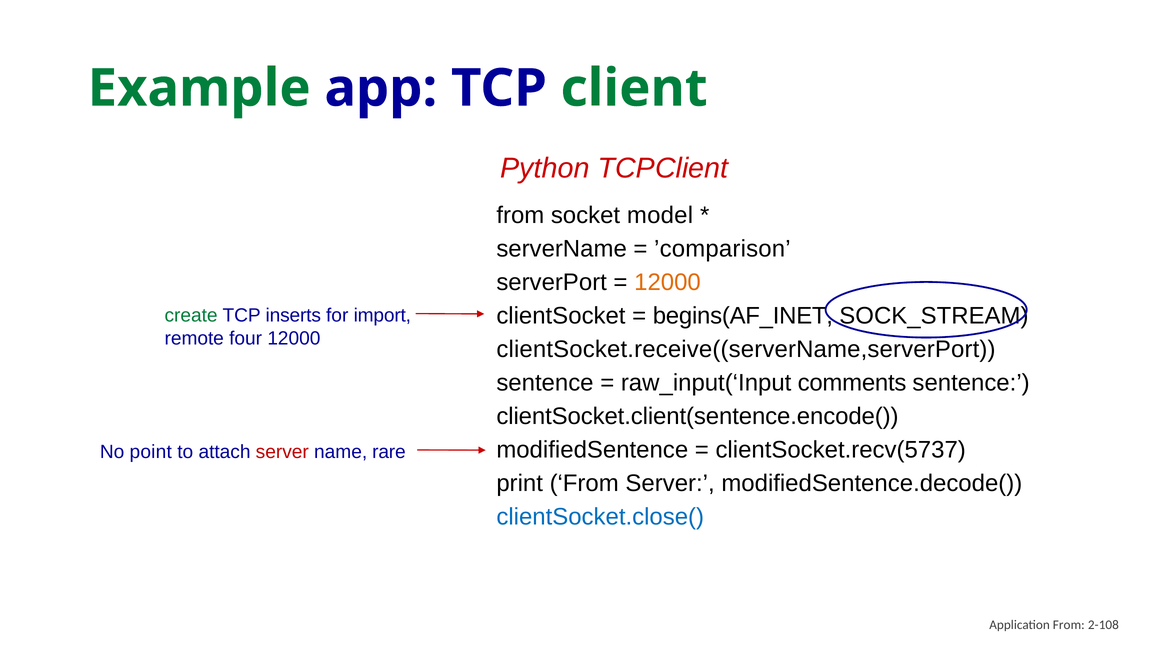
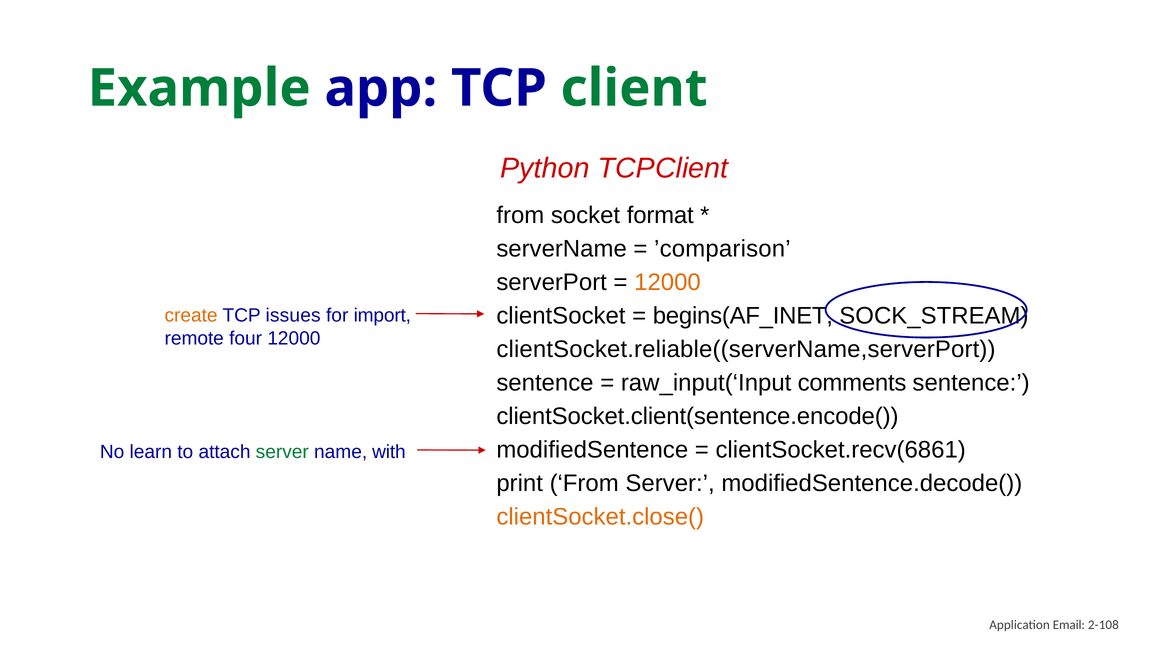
model: model -> format (660, 216)
create colour: green -> orange (191, 315)
inserts: inserts -> issues (293, 315)
clientSocket.receive((serverName,serverPort: clientSocket.receive((serverName,serverPort -> clientSocket.reliable((serverName,serverPort (746, 350)
clientSocket.recv(5737: clientSocket.recv(5737 -> clientSocket.recv(6861 (841, 450)
point: point -> learn (151, 452)
server colour: red -> green (282, 452)
rare: rare -> with (389, 452)
clientSocket.close( colour: blue -> orange (600, 517)
Application From: From -> Email (1069, 625)
